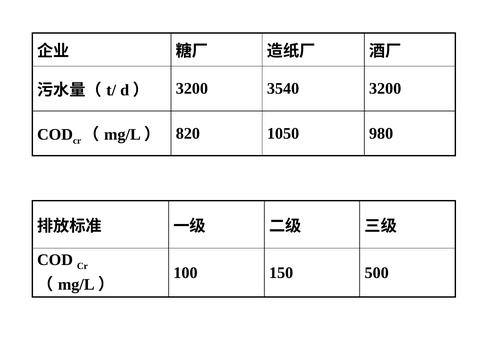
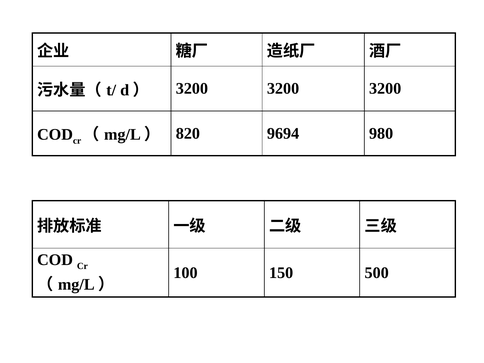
d） 3200 3540: 3540 -> 3200 (283, 89)
1050: 1050 -> 9694 (283, 133)
